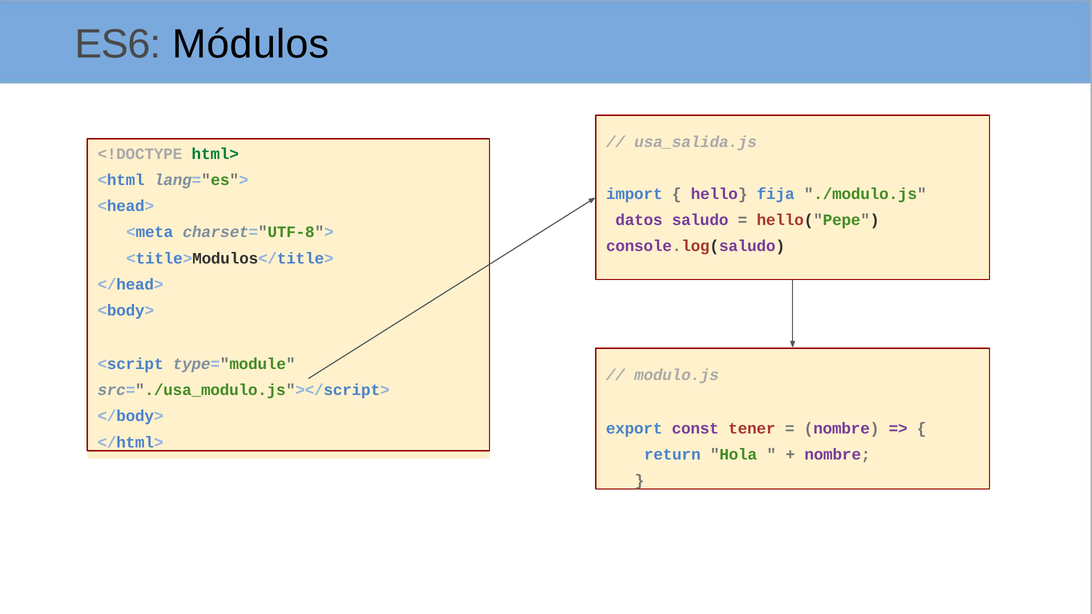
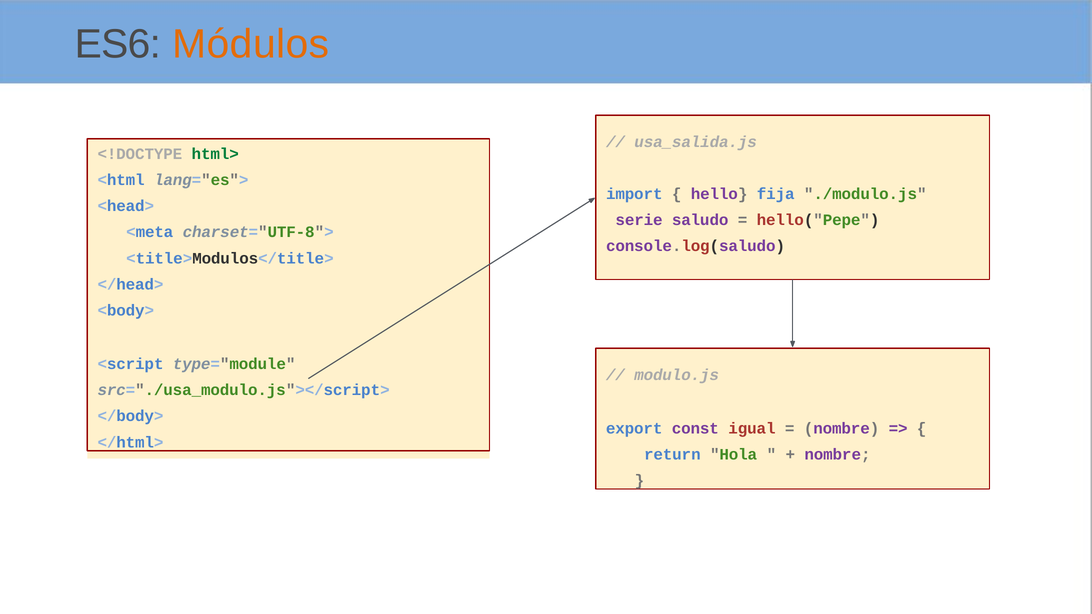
Módulos colour: black -> orange (251, 44)
datos: datos -> serie (639, 220)
tener: tener -> igual (752, 429)
